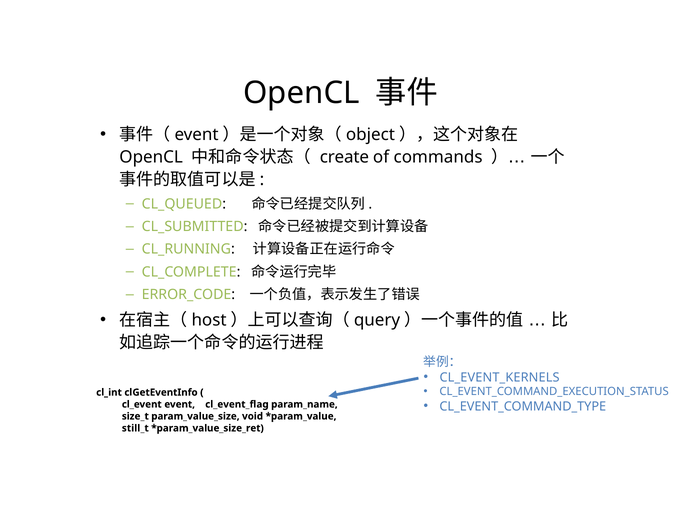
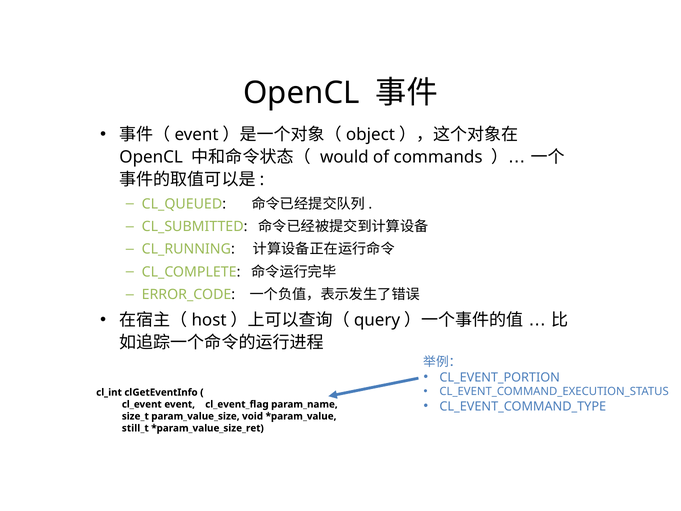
create: create -> would (344, 157)
CL_EVENT_KERNELS: CL_EVENT_KERNELS -> CL_EVENT_PORTION (500, 377)
